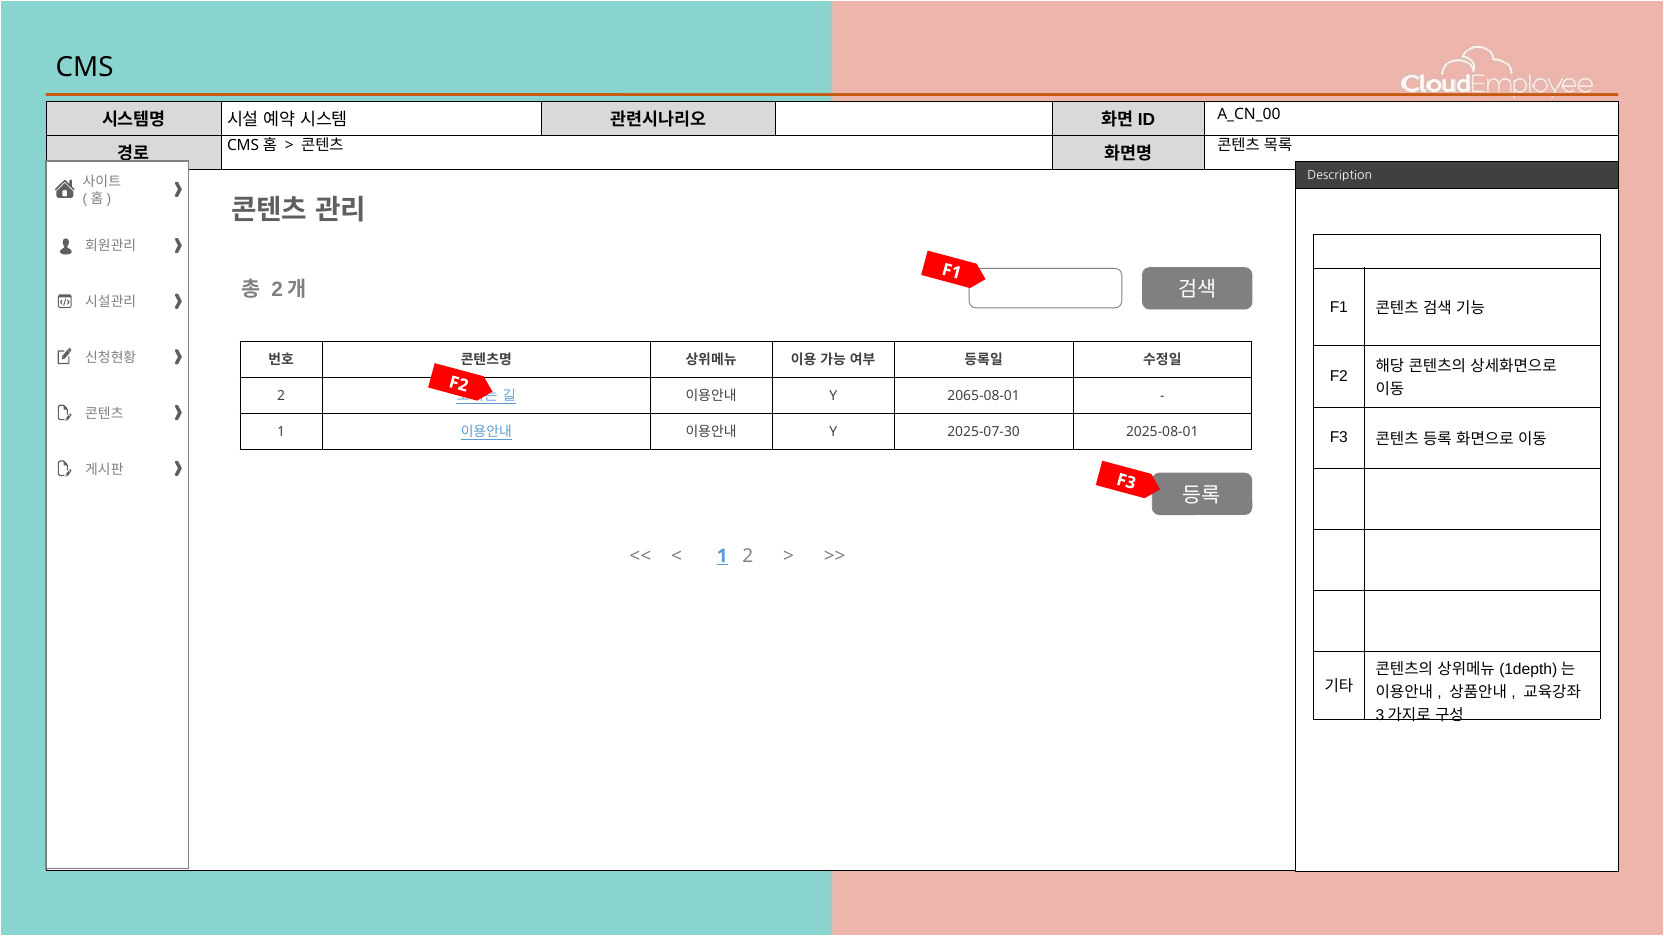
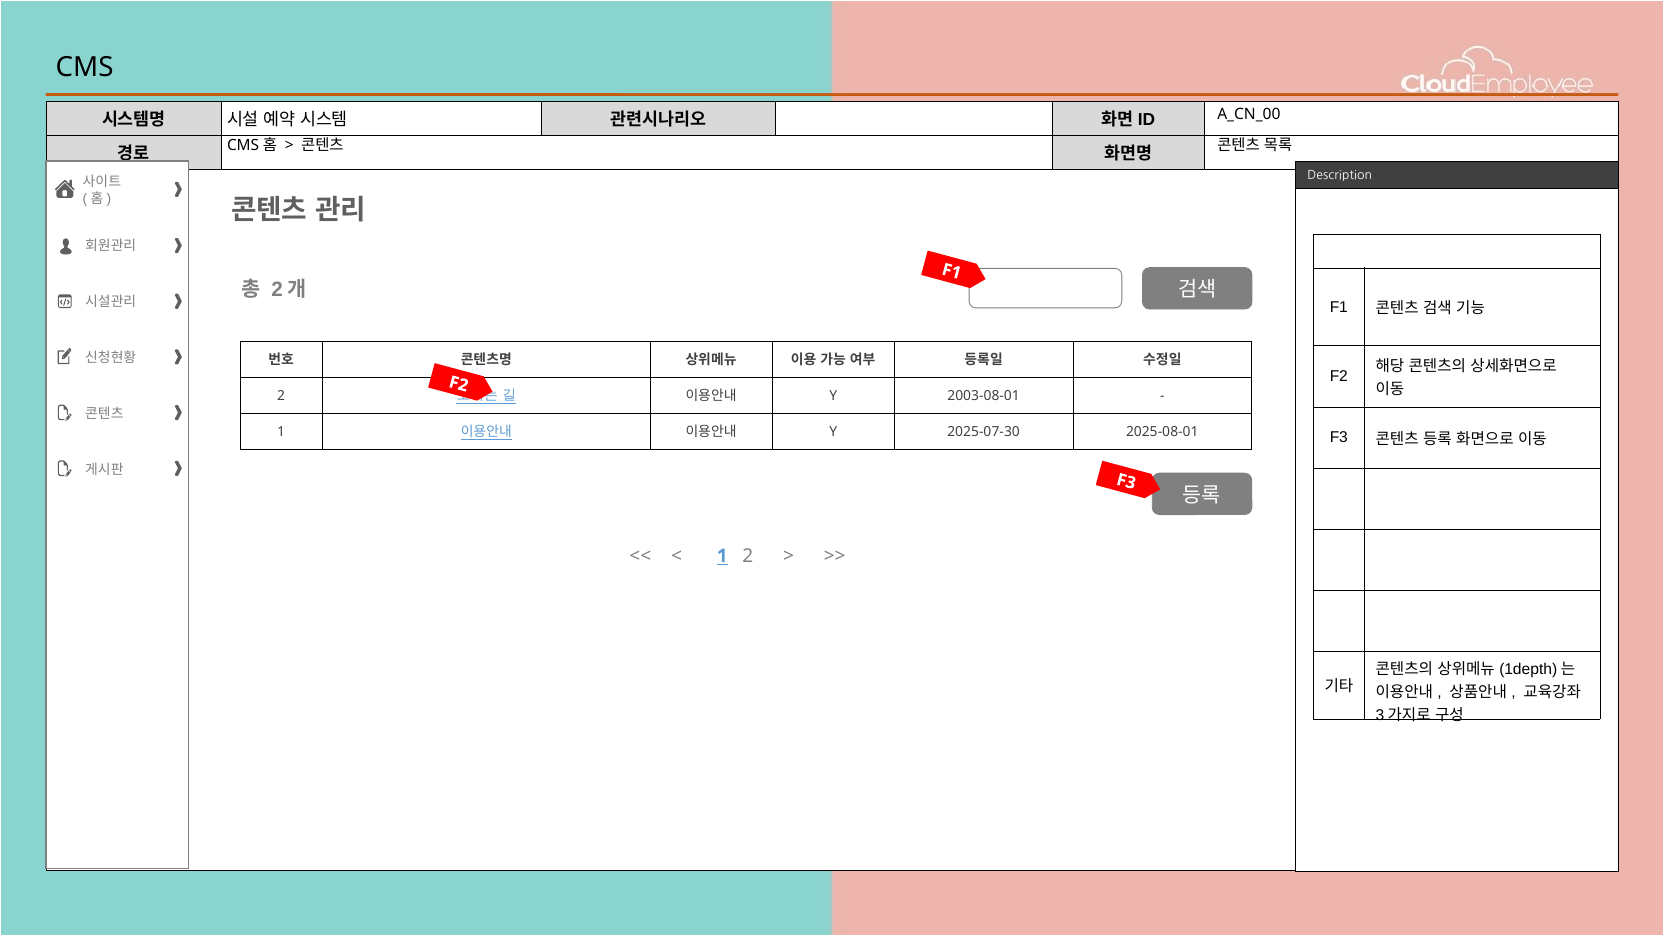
2065-08-01: 2065-08-01 -> 2003-08-01 (984, 396)
